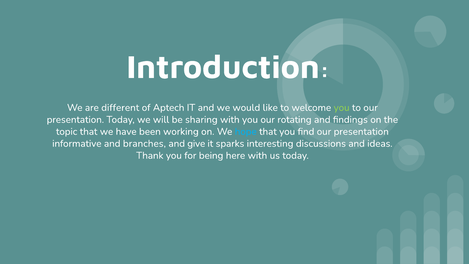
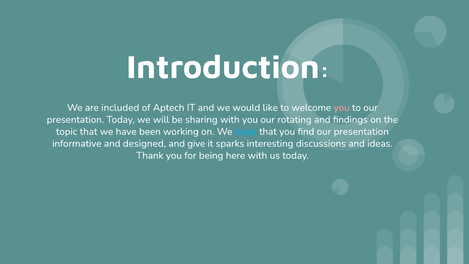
different: different -> included (120, 108)
you colour: light green -> pink (342, 108)
branches: branches -> designed (144, 143)
